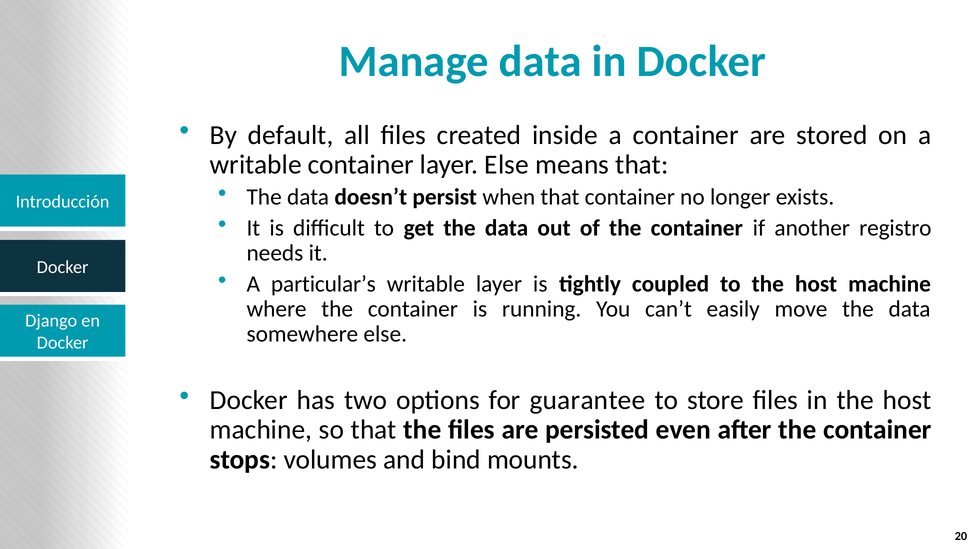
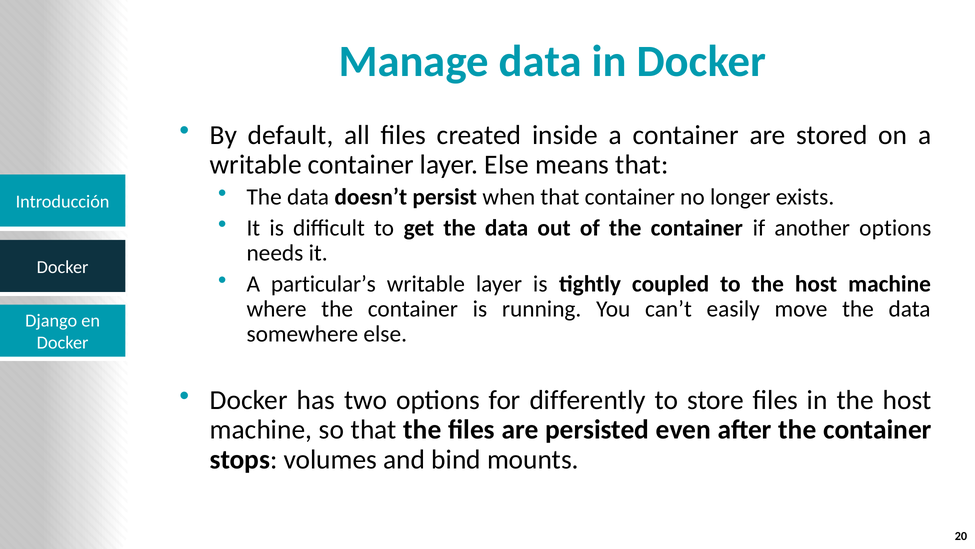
another registro: registro -> options (895, 228)
guarantee: guarantee -> differently (588, 400)
